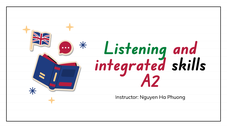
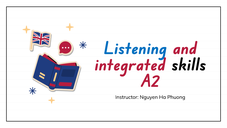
Listening colour: green -> blue (135, 48)
